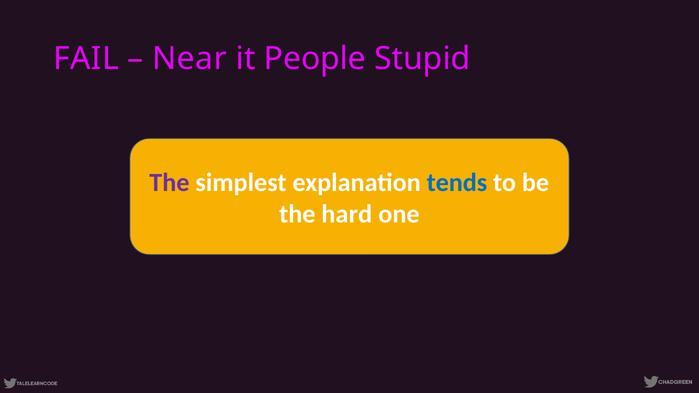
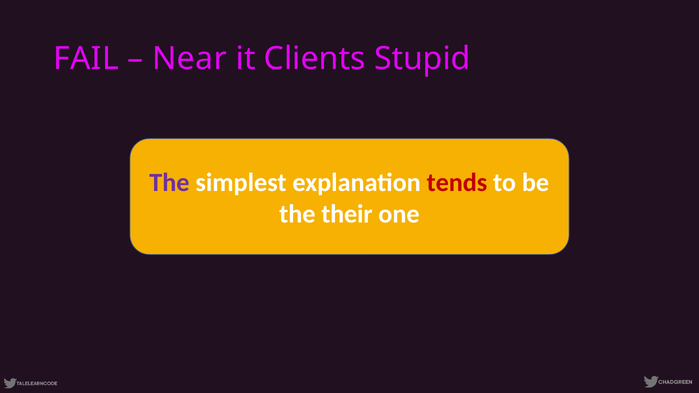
People: People -> Clients (315, 59)
tends colour: blue -> red (457, 183)
hard: hard -> their (347, 214)
